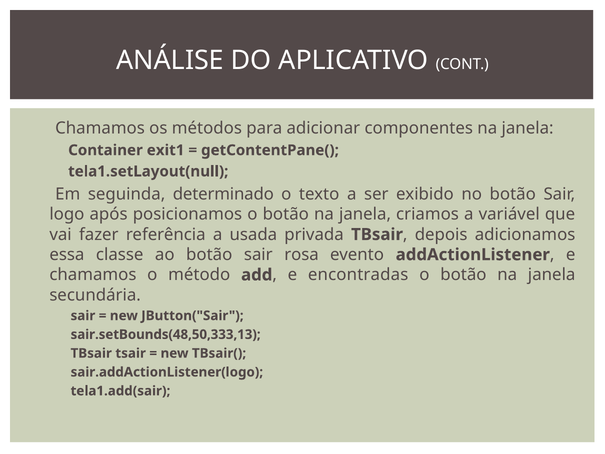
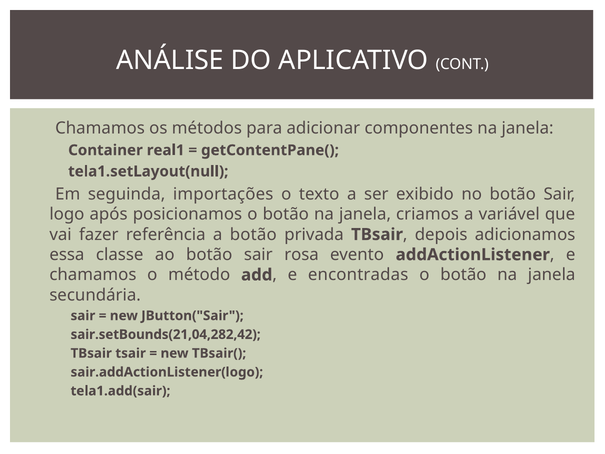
exit1: exit1 -> real1 (166, 150)
determinado: determinado -> importações (223, 194)
a usada: usada -> botão (253, 234)
sair.setBounds(48,50,333,13: sair.setBounds(48,50,333,13 -> sair.setBounds(21,04,282,42 (166, 334)
